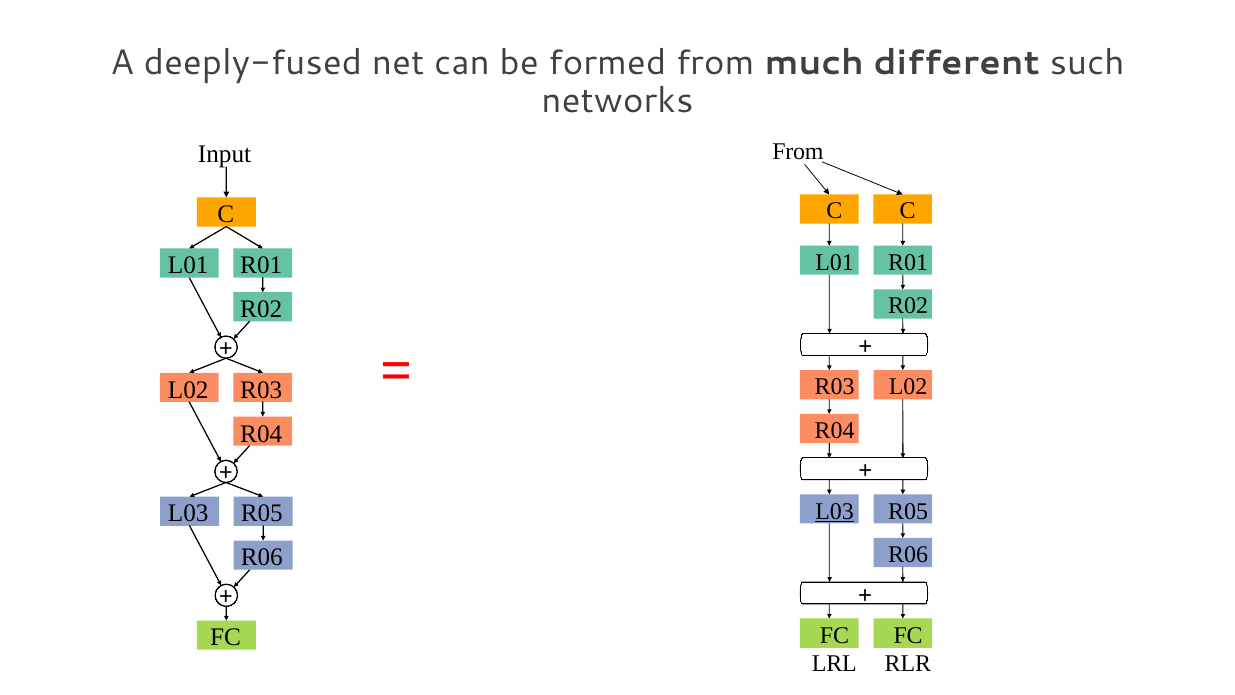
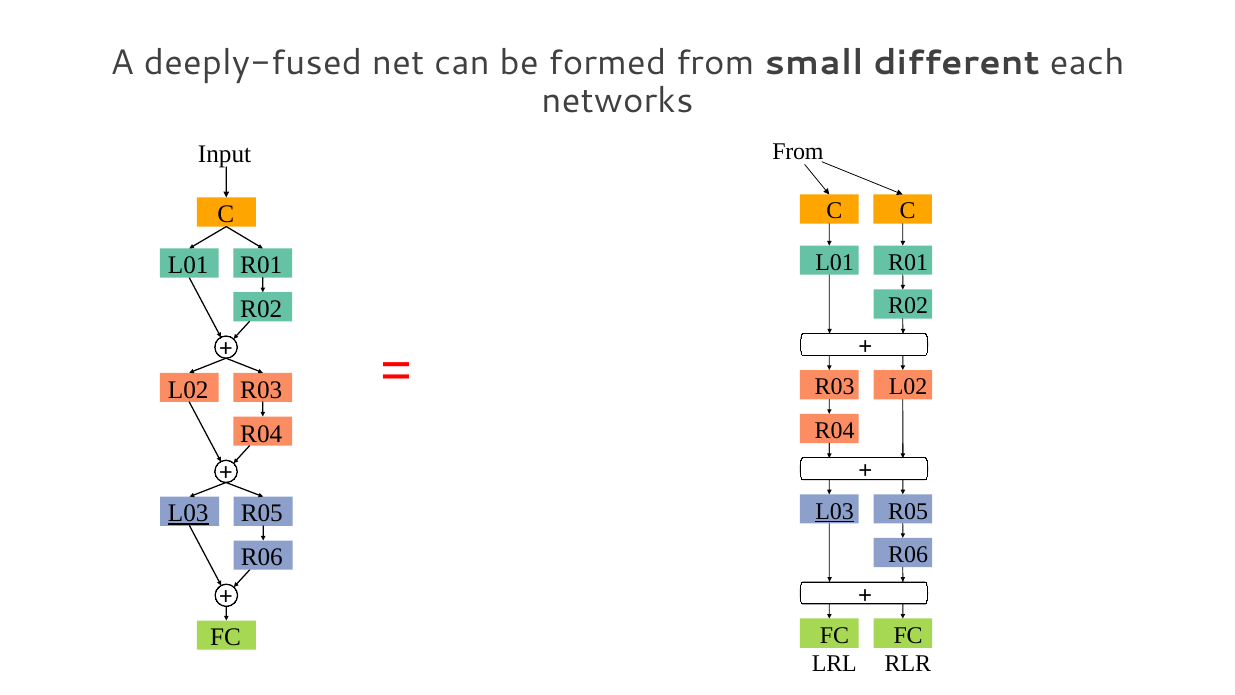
much: much -> small (814, 63)
such: such -> each (1087, 63)
L03 underline: none -> present (188, 513)
